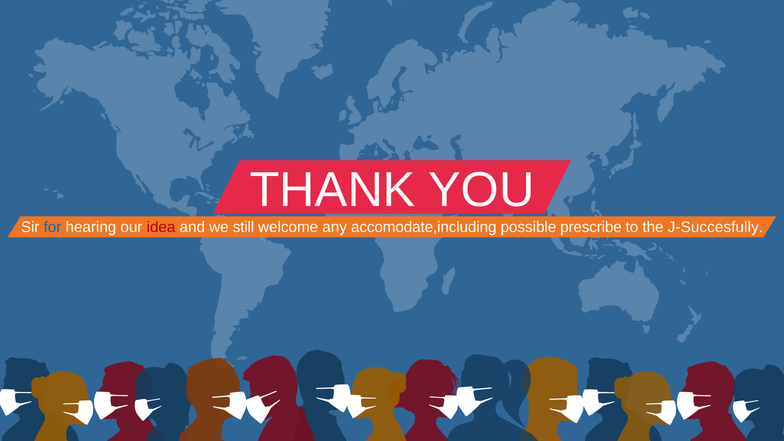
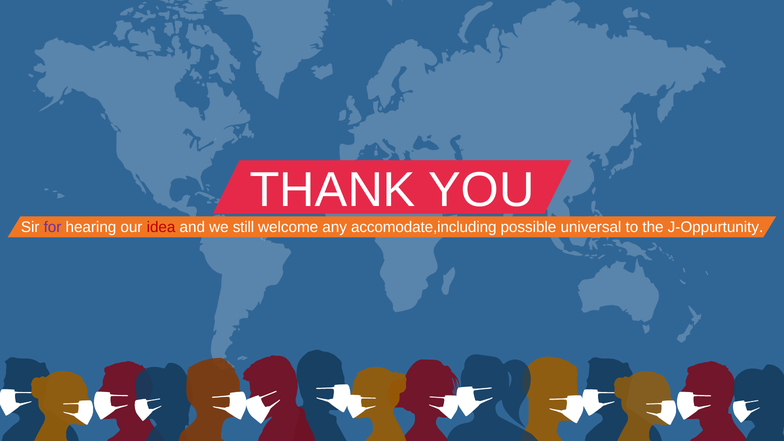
for colour: blue -> purple (53, 227)
prescribe: prescribe -> universal (591, 227)
J-Succesfully: J-Succesfully -> J-Oppurtunity (715, 227)
